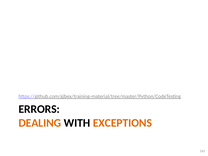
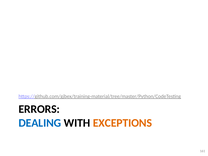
DEALING colour: orange -> blue (40, 123)
